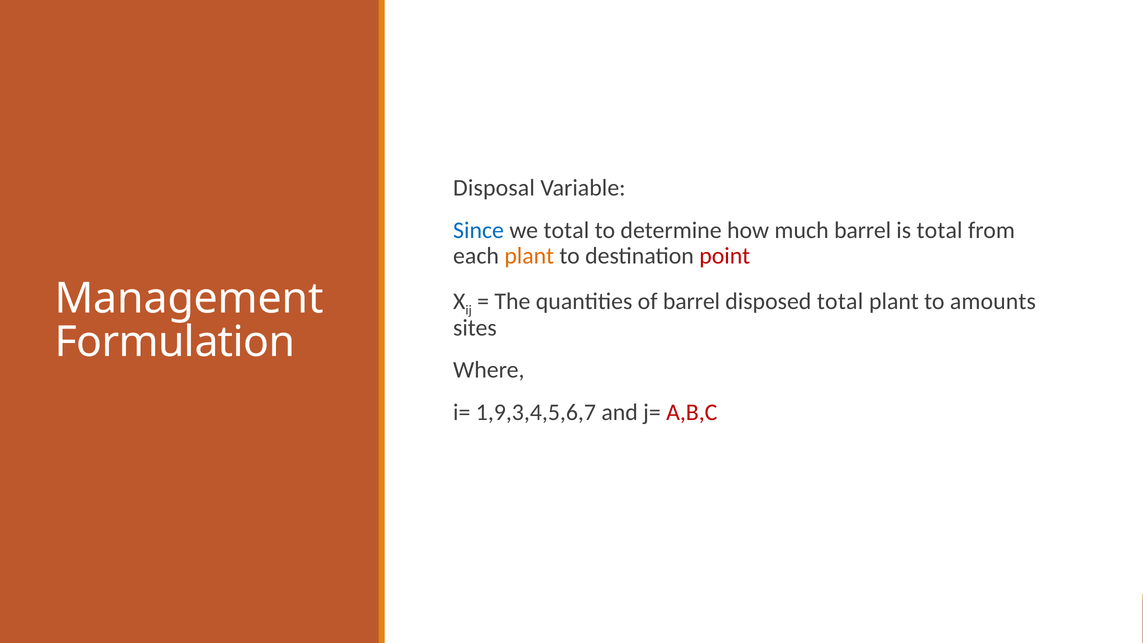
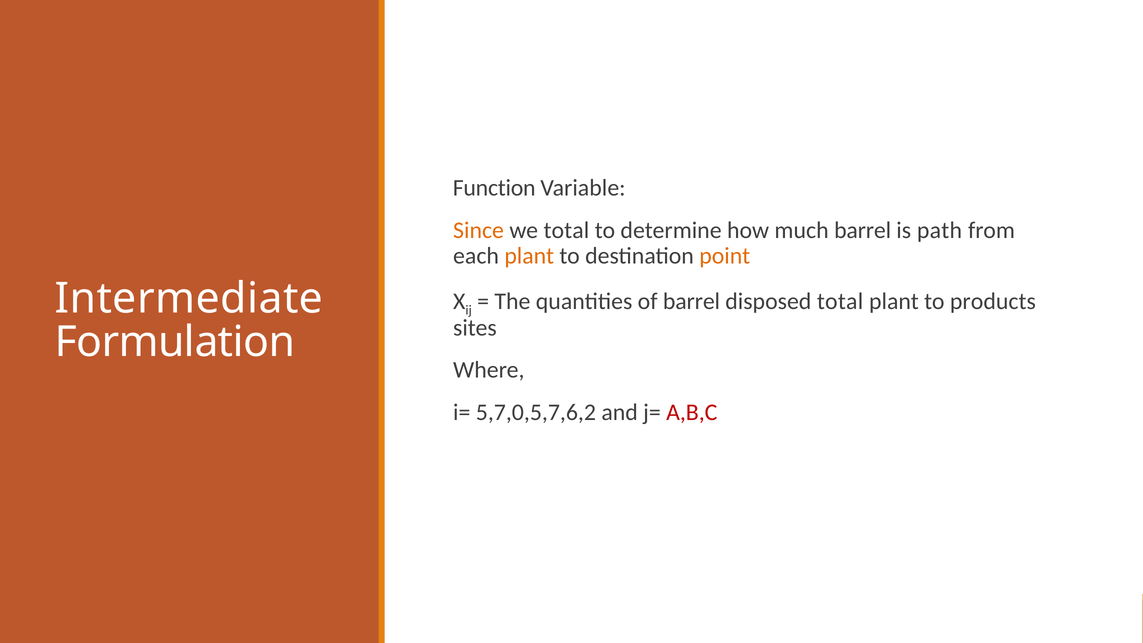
Disposal: Disposal -> Function (494, 188)
Since colour: blue -> orange (479, 230)
is total: total -> path (940, 230)
point colour: red -> orange (725, 256)
Management: Management -> Intermediate (189, 299)
amounts: amounts -> products (993, 301)
1,9,3,4,5,6,7: 1,9,3,4,5,6,7 -> 5,7,0,5,7,6,2 (536, 412)
